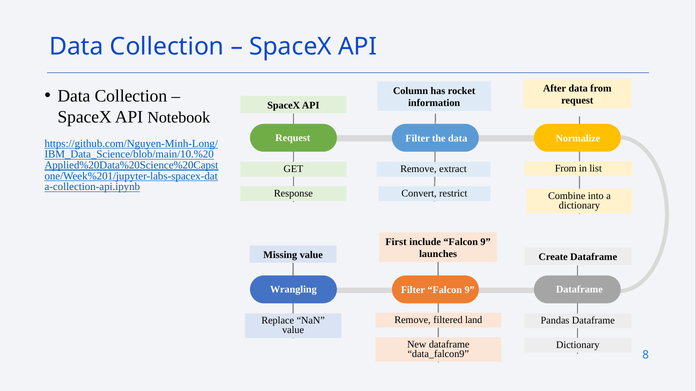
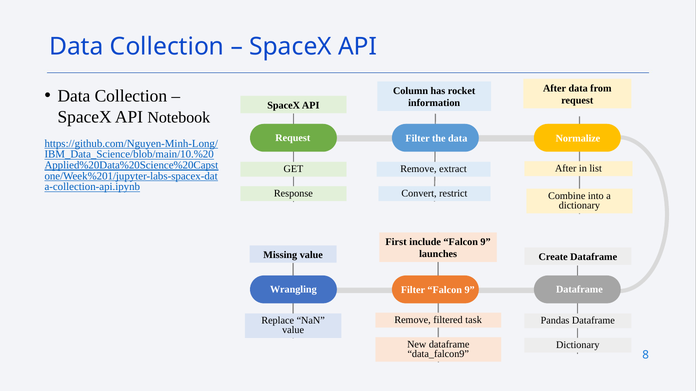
From: From -> After (566, 168)
land: land -> task (474, 320)
